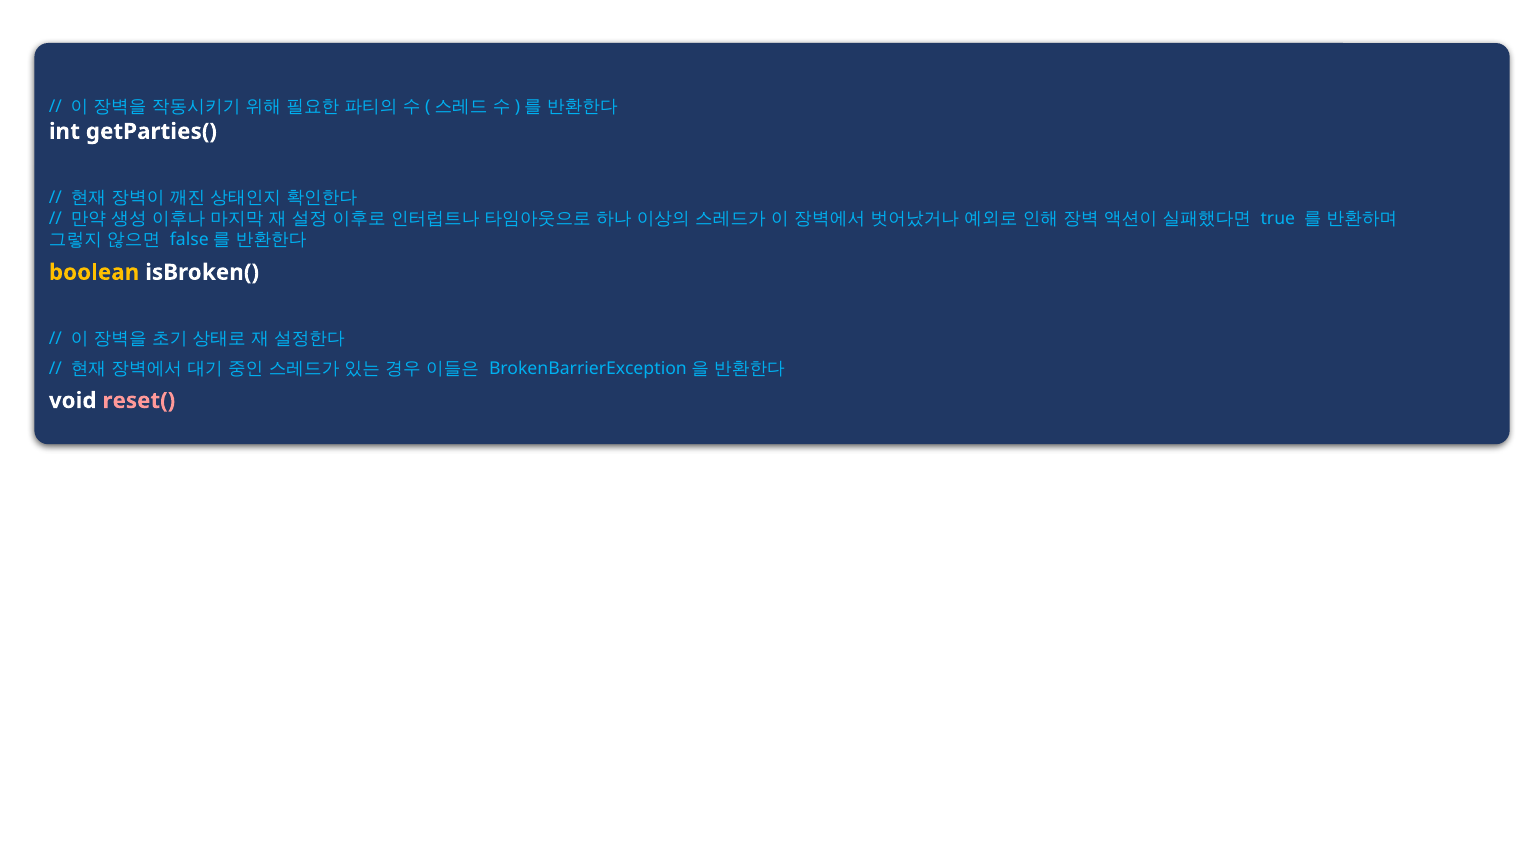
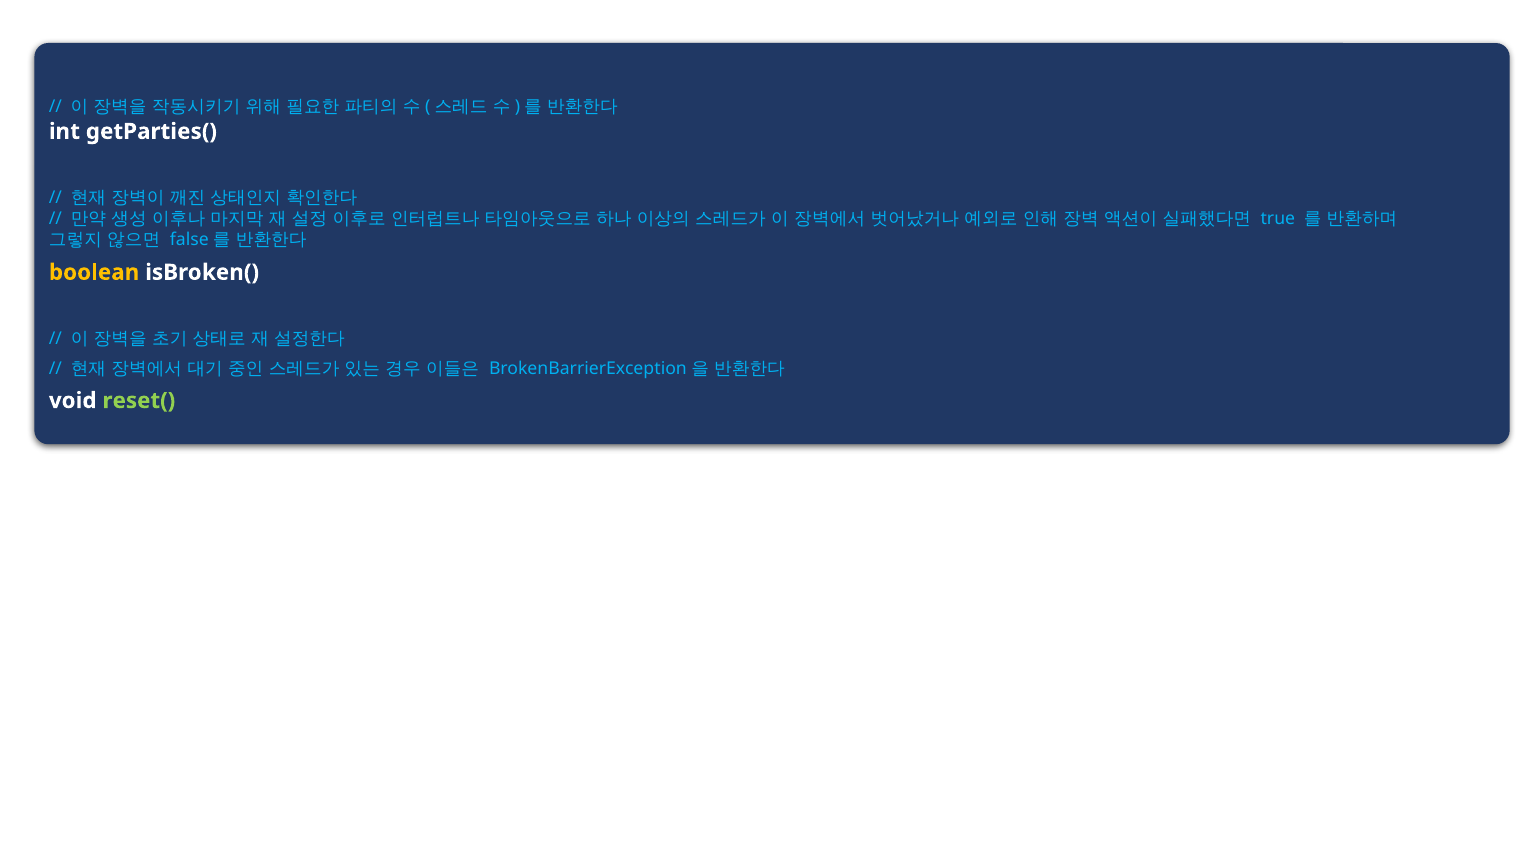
reset( colour: pink -> light green (139, 400)
